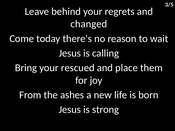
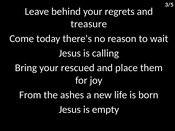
changed: changed -> treasure (89, 24)
strong: strong -> empty (106, 110)
